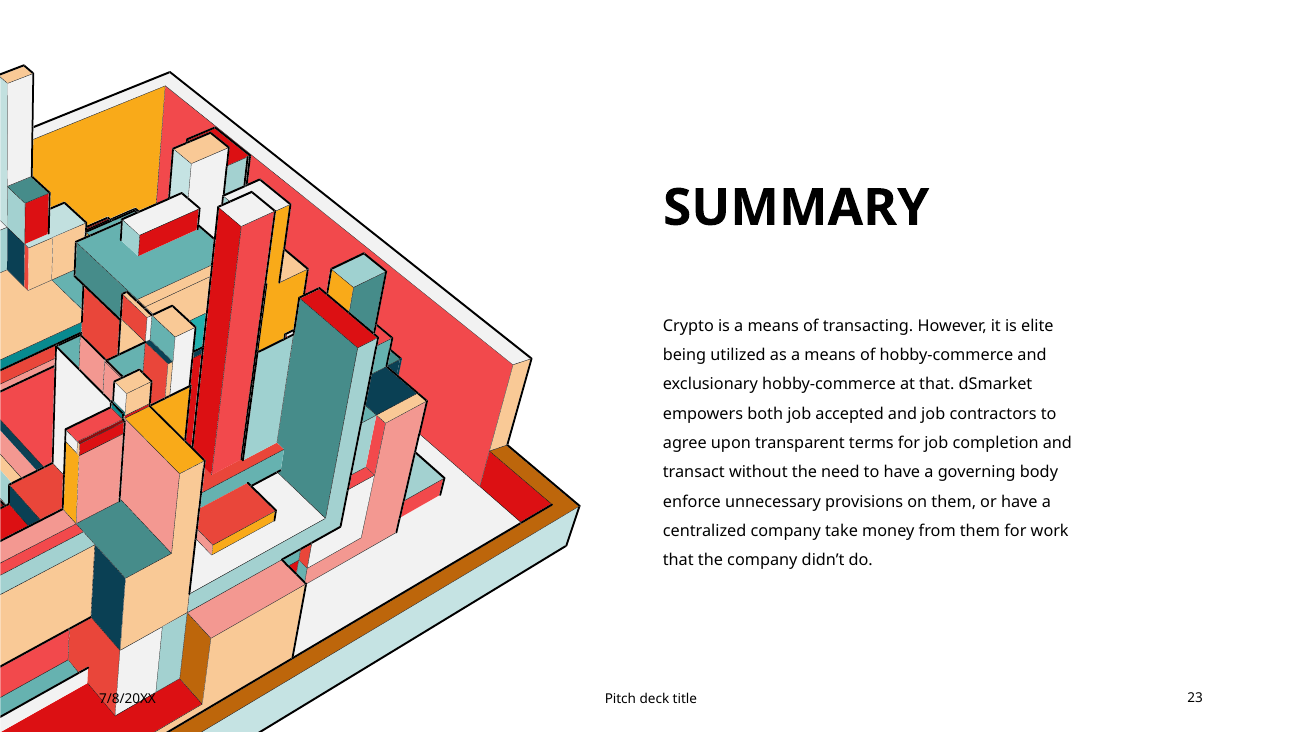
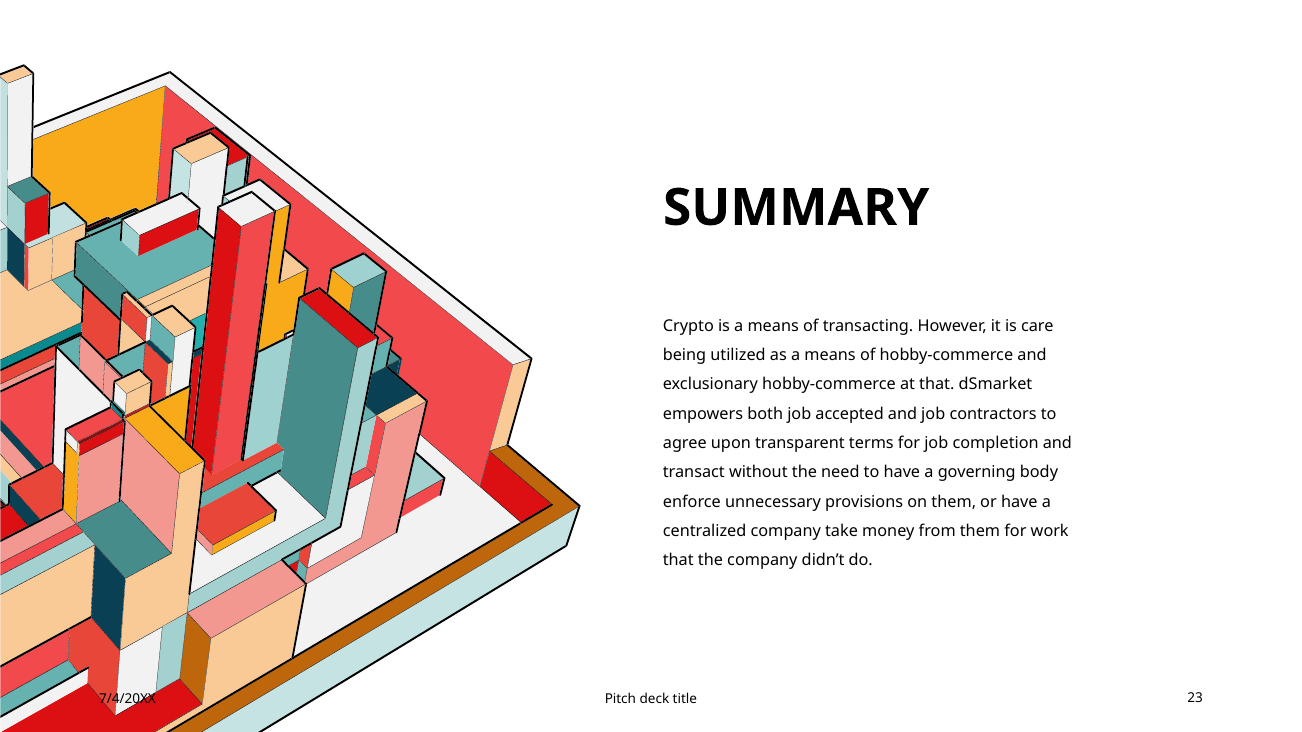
elite: elite -> care (1037, 326)
7/8/20XX: 7/8/20XX -> 7/4/20XX (128, 699)
